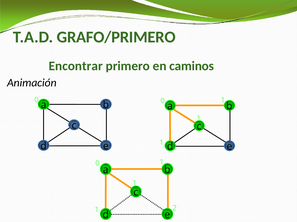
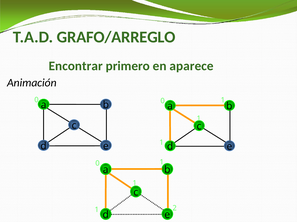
GRAFO/PRIMERO: GRAFO/PRIMERO -> GRAFO/ARREGLO (116, 37)
caminos: caminos -> aparece (192, 66)
